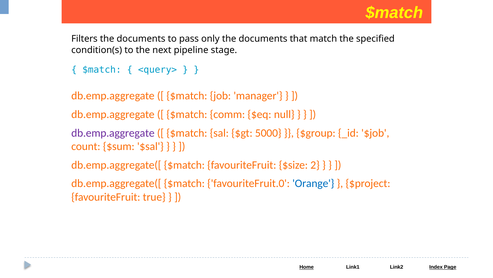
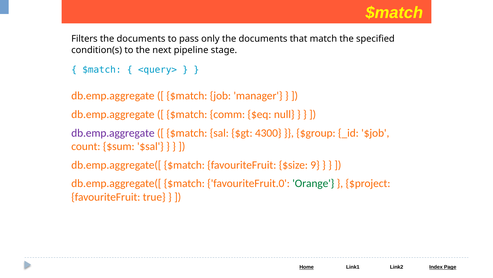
5000: 5000 -> 4300 (268, 133)
2: 2 -> 9 (315, 165)
Orange colour: blue -> green (313, 183)
